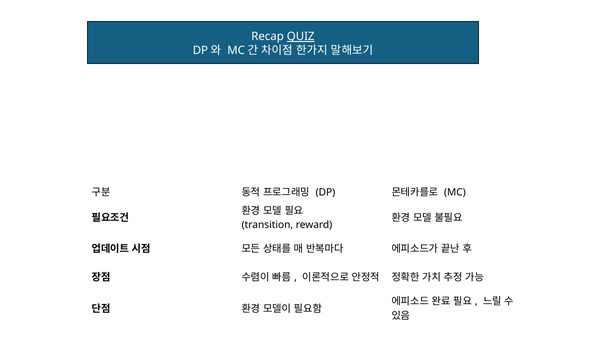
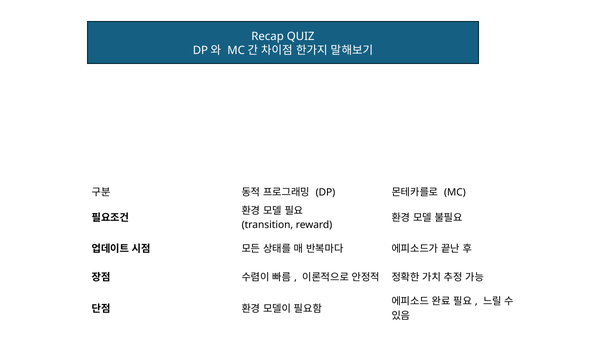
QUIZ underline: present -> none (301, 37)
